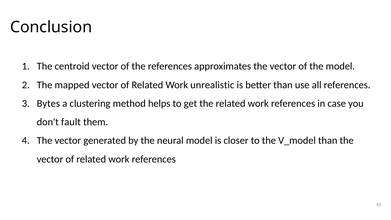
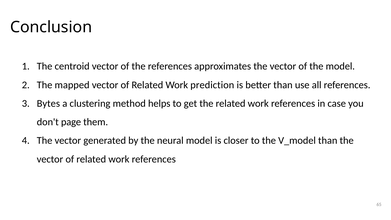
unrealistic: unrealistic -> prediction (212, 85)
fault: fault -> page (71, 122)
